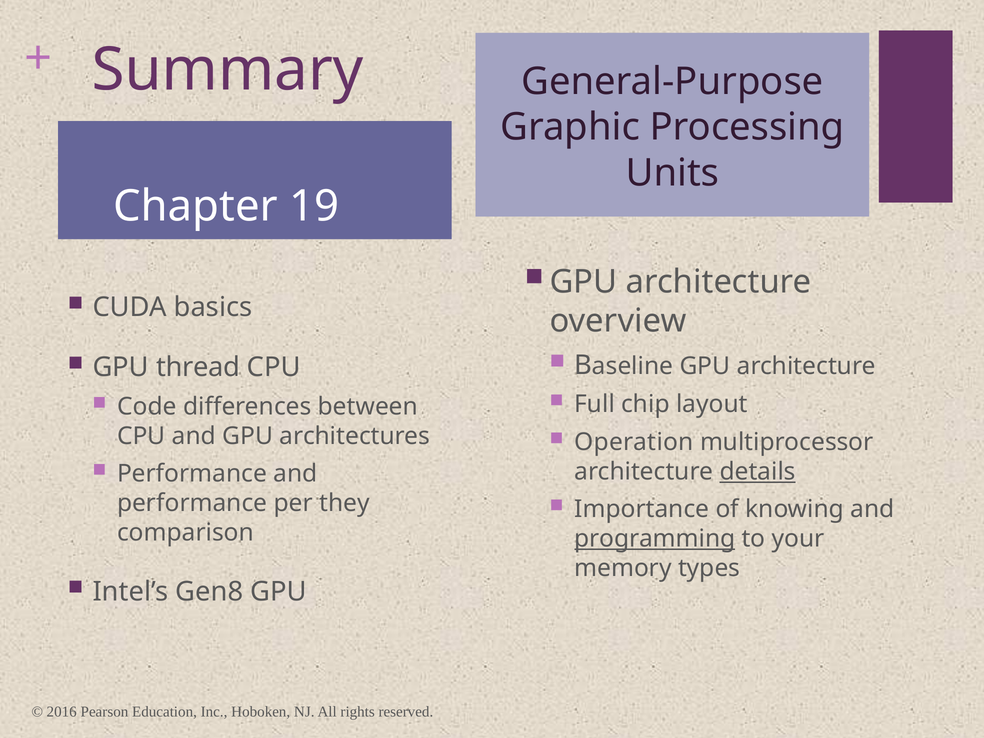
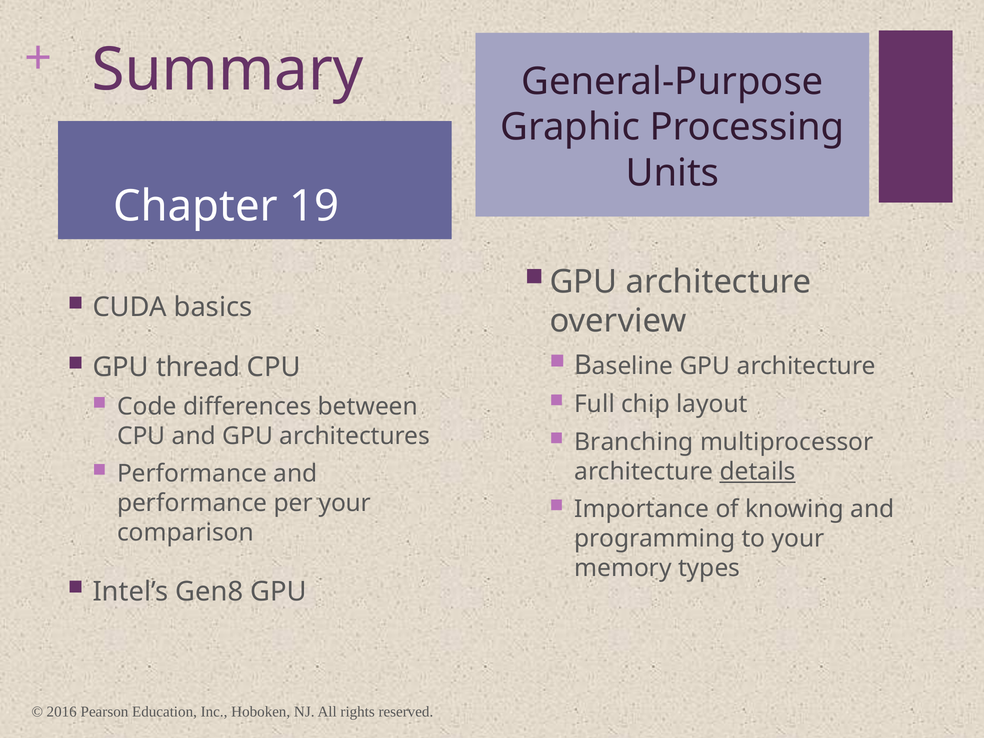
Operation: Operation -> Branching (634, 442)
per they: they -> your (345, 503)
programming underline: present -> none (655, 539)
